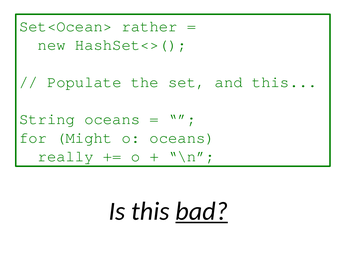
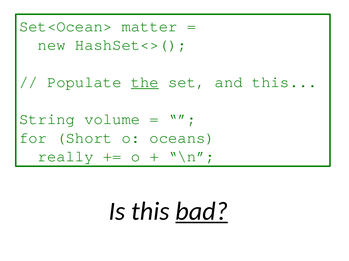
rather: rather -> matter (150, 26)
the underline: none -> present (145, 82)
String oceans: oceans -> volume (112, 119)
Might: Might -> Short (84, 138)
